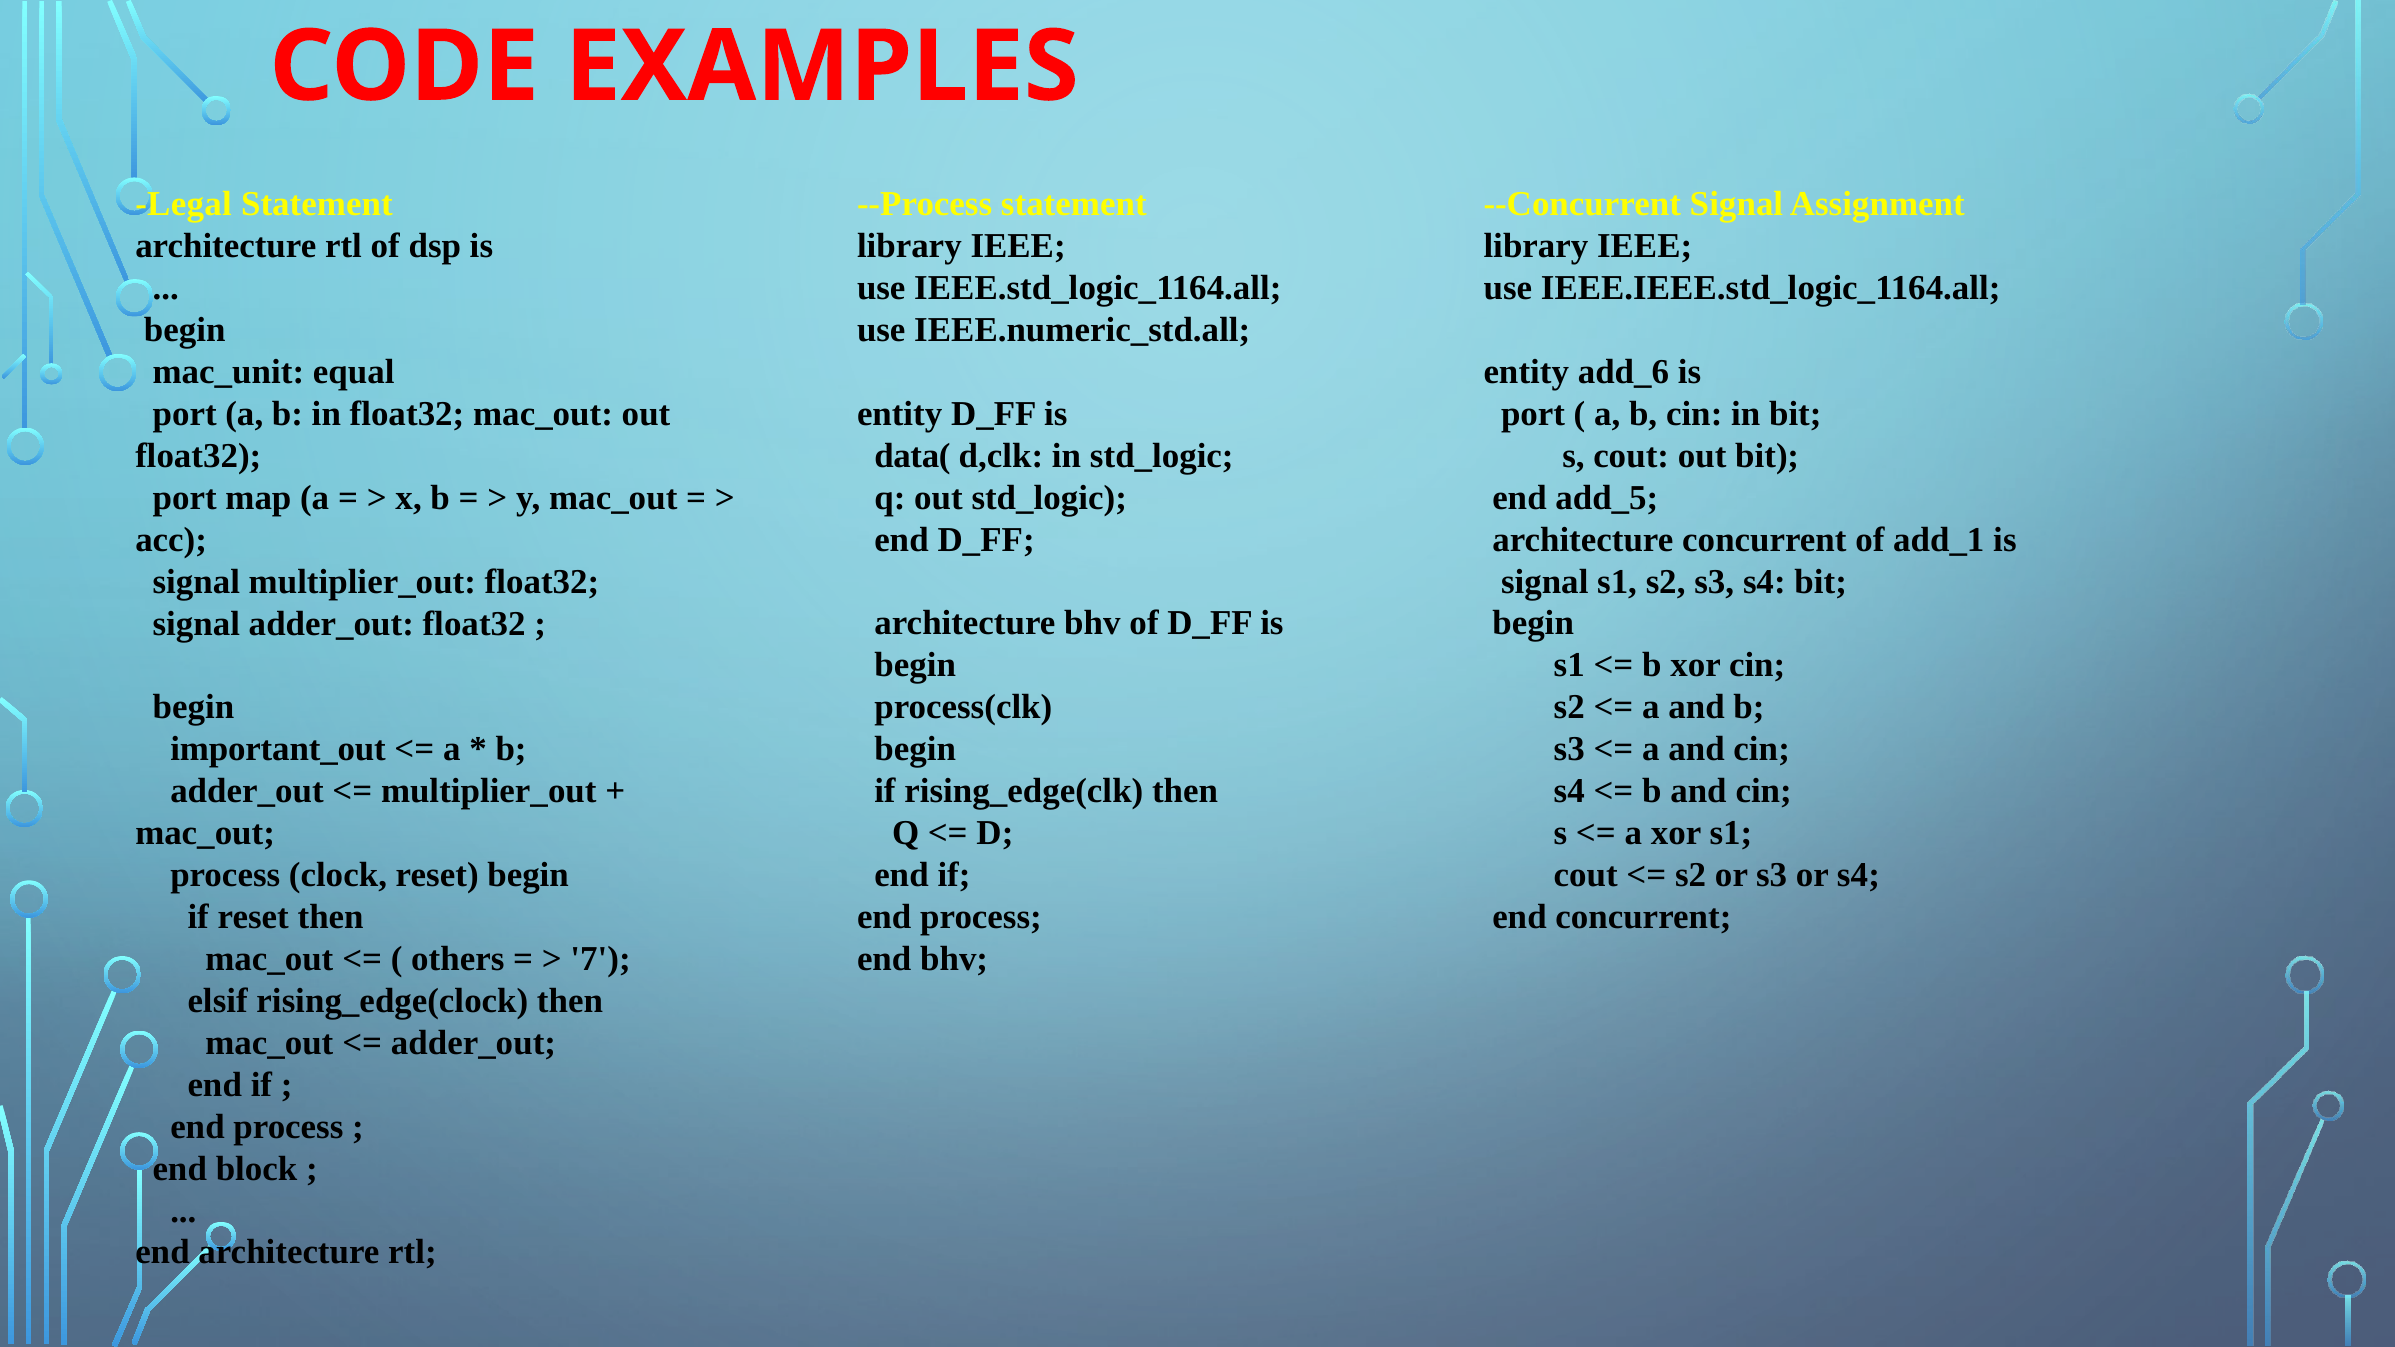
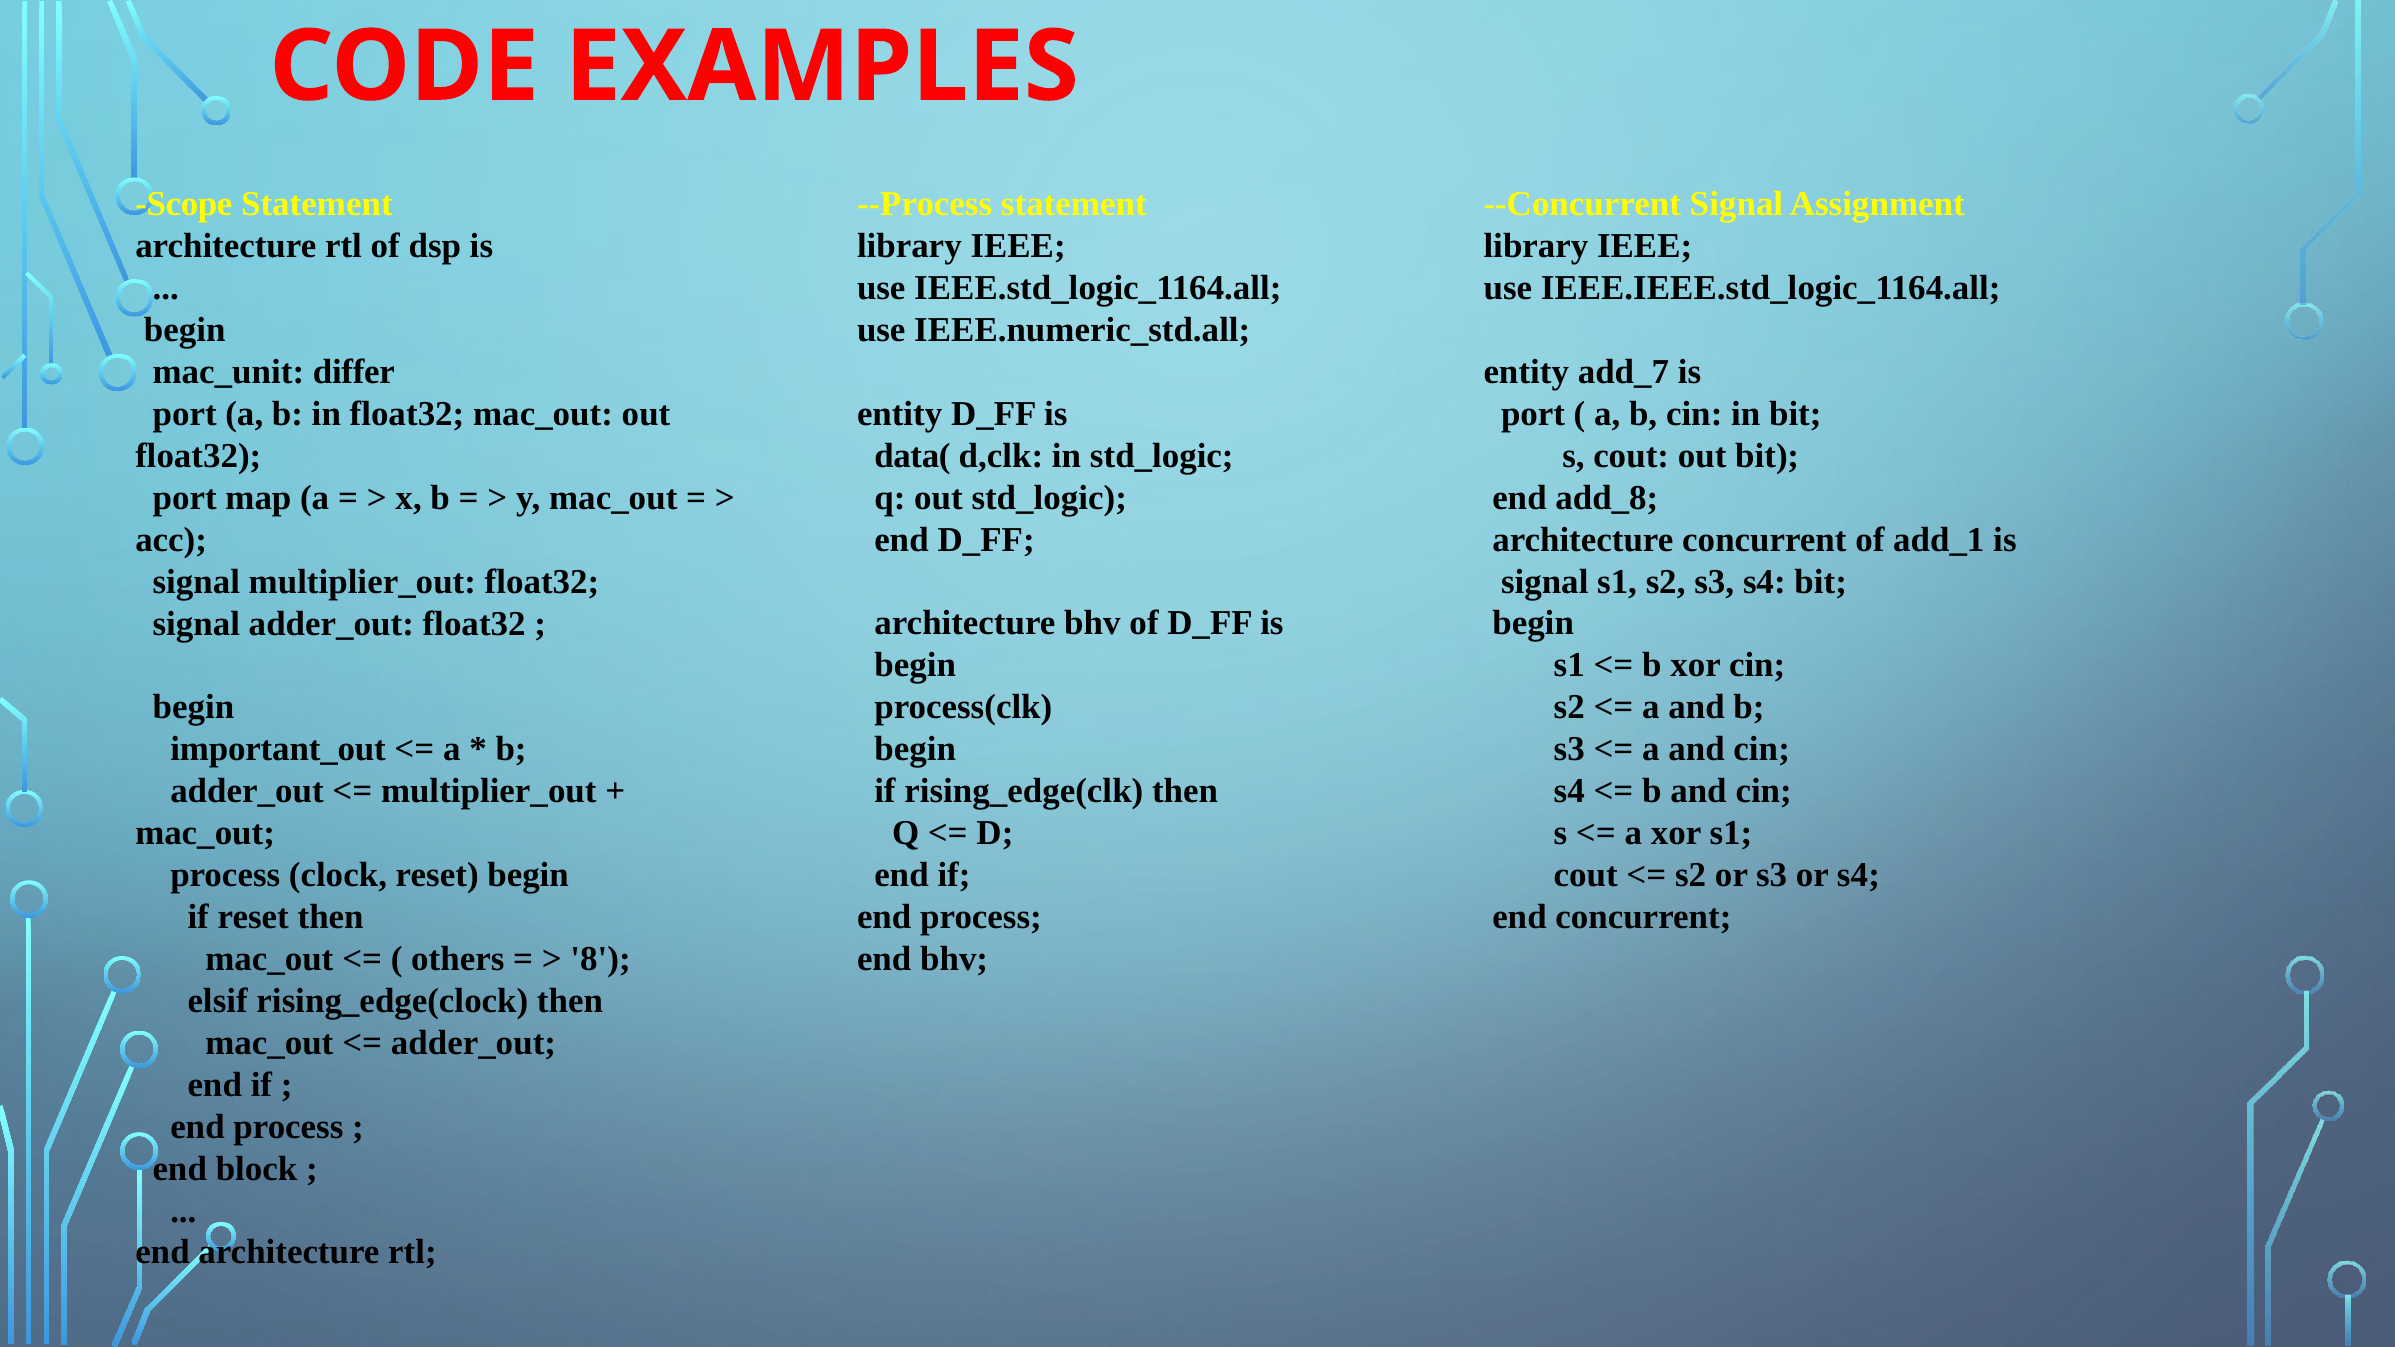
Legal: Legal -> Scope (184, 204)
equal: equal -> differ (354, 372)
add_6: add_6 -> add_7 (1623, 372)
add_5: add_5 -> add_8 (1607, 498)
7: 7 -> 8 (601, 959)
